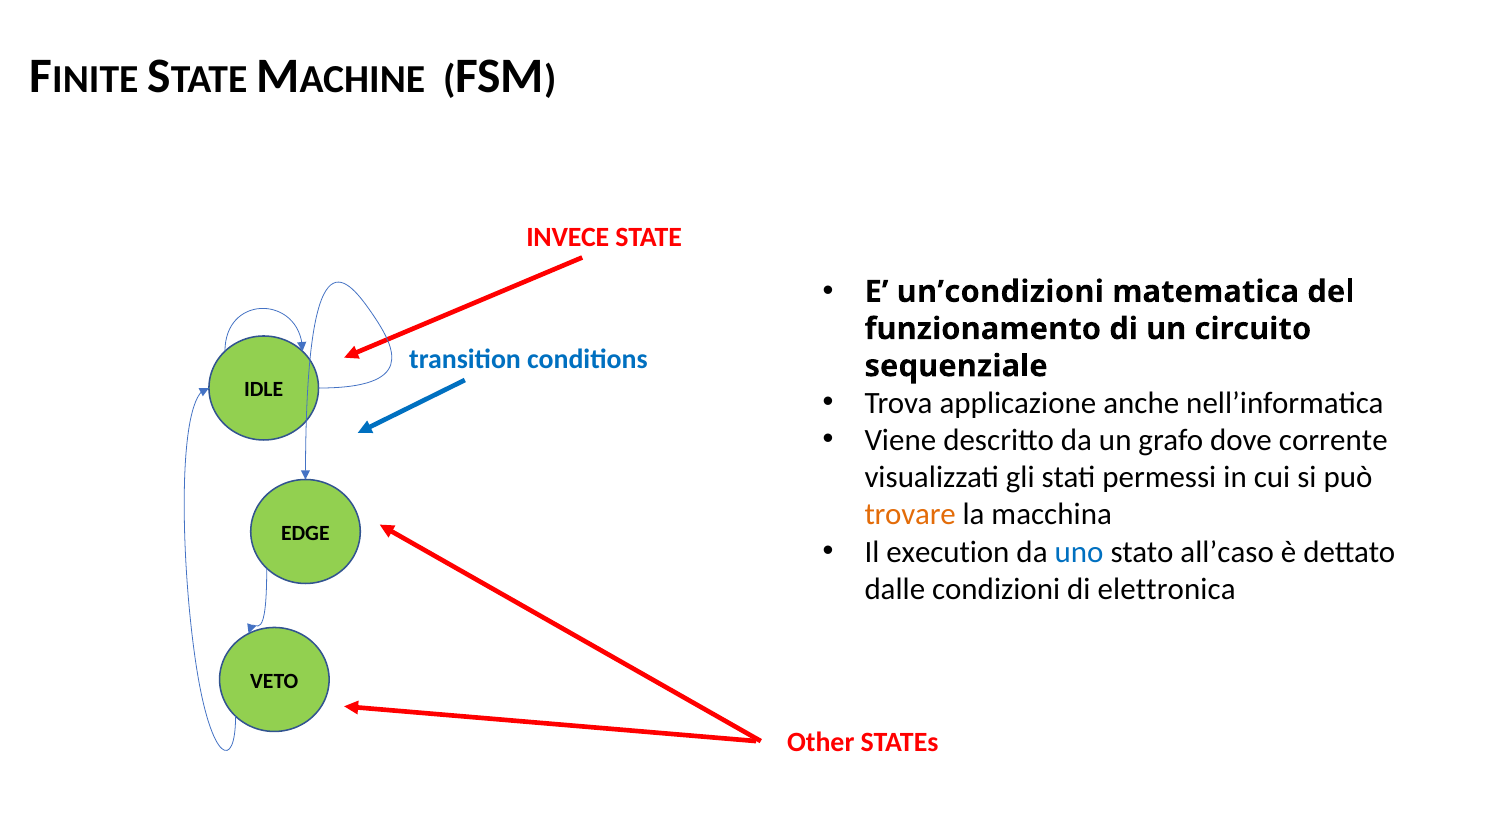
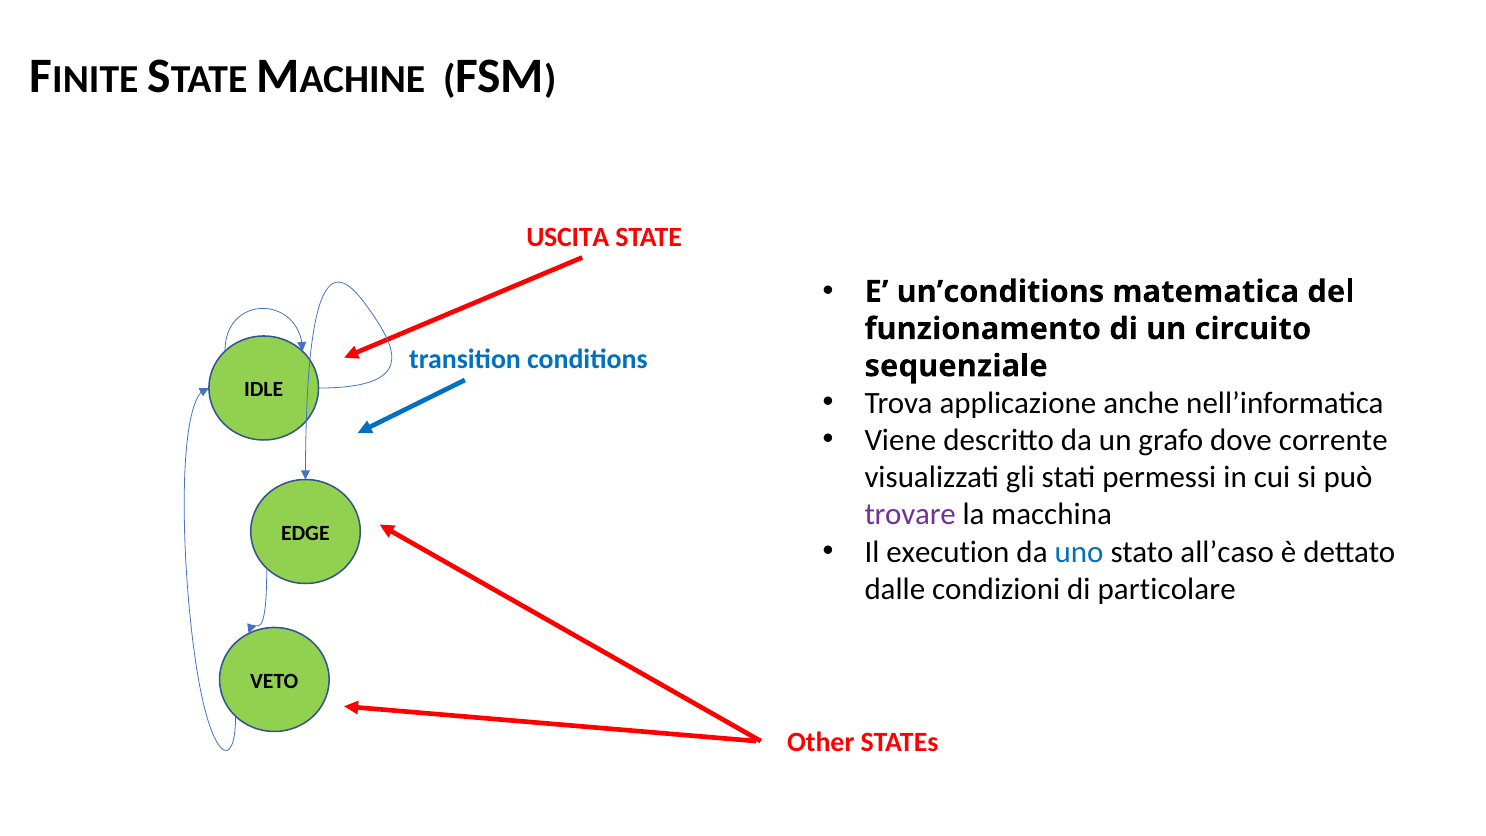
INVECE: INVECE -> USCITA (568, 237)
un’condizioni: un’condizioni -> un’conditions (1000, 292)
trovare colour: orange -> purple (910, 515)
elettronica: elettronica -> particolare (1167, 589)
